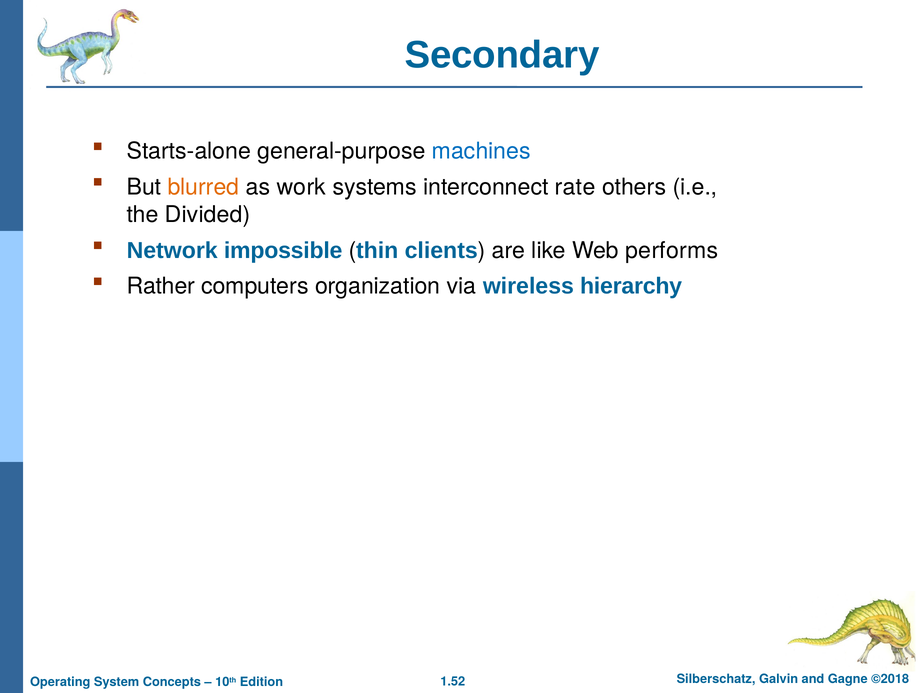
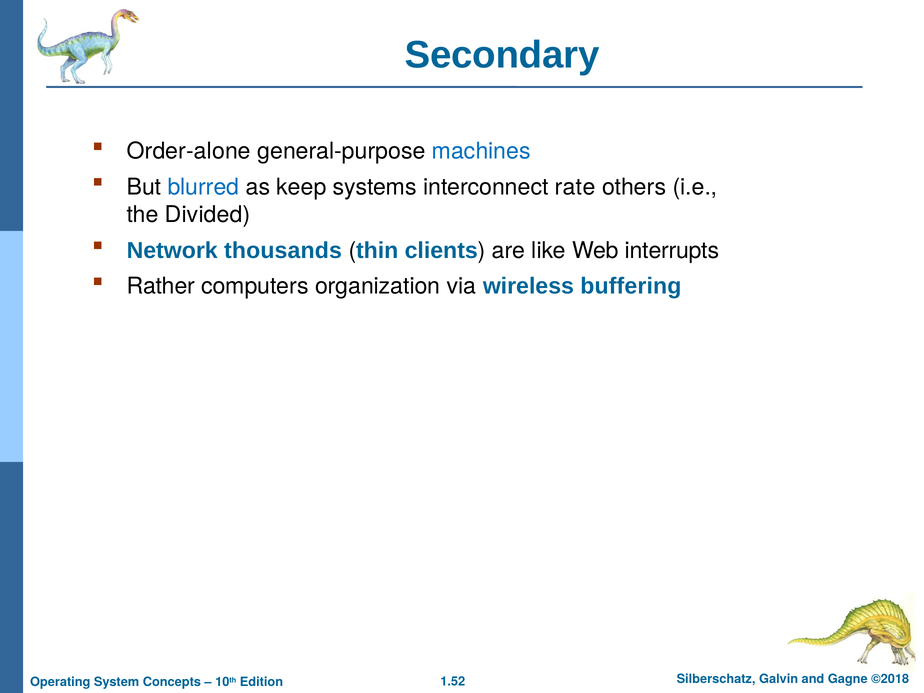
Starts-alone: Starts-alone -> Order-alone (189, 151)
blurred colour: orange -> blue (203, 187)
work: work -> keep (301, 187)
impossible: impossible -> thousands (283, 250)
performs: performs -> interrupts (672, 250)
hierarchy: hierarchy -> buffering (631, 286)
